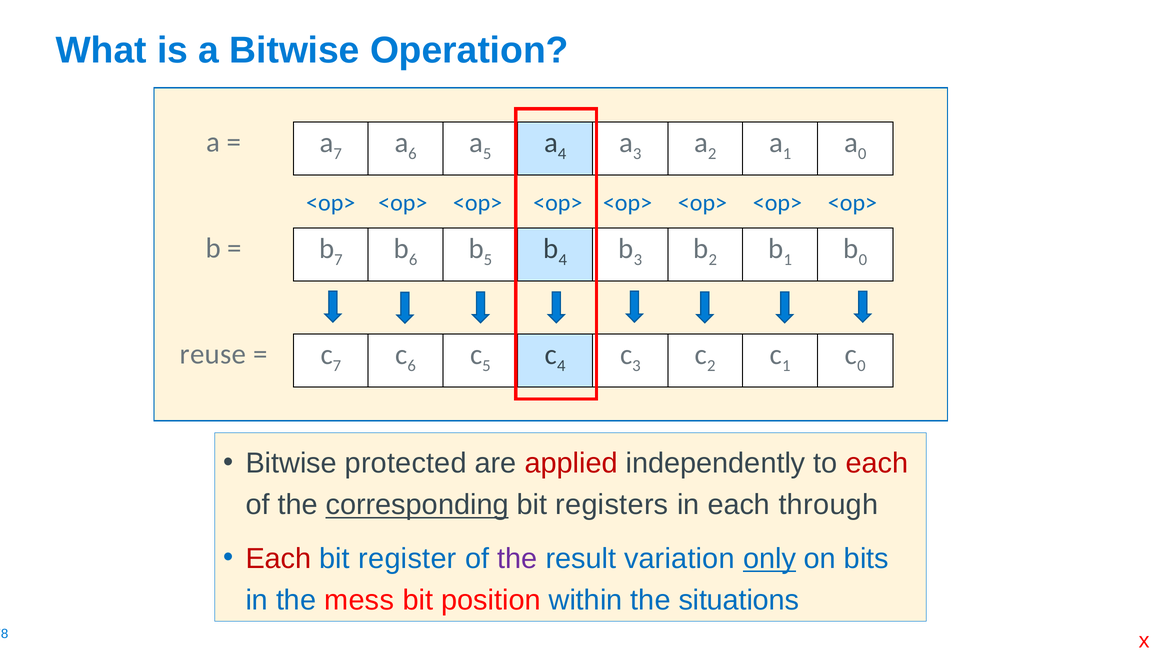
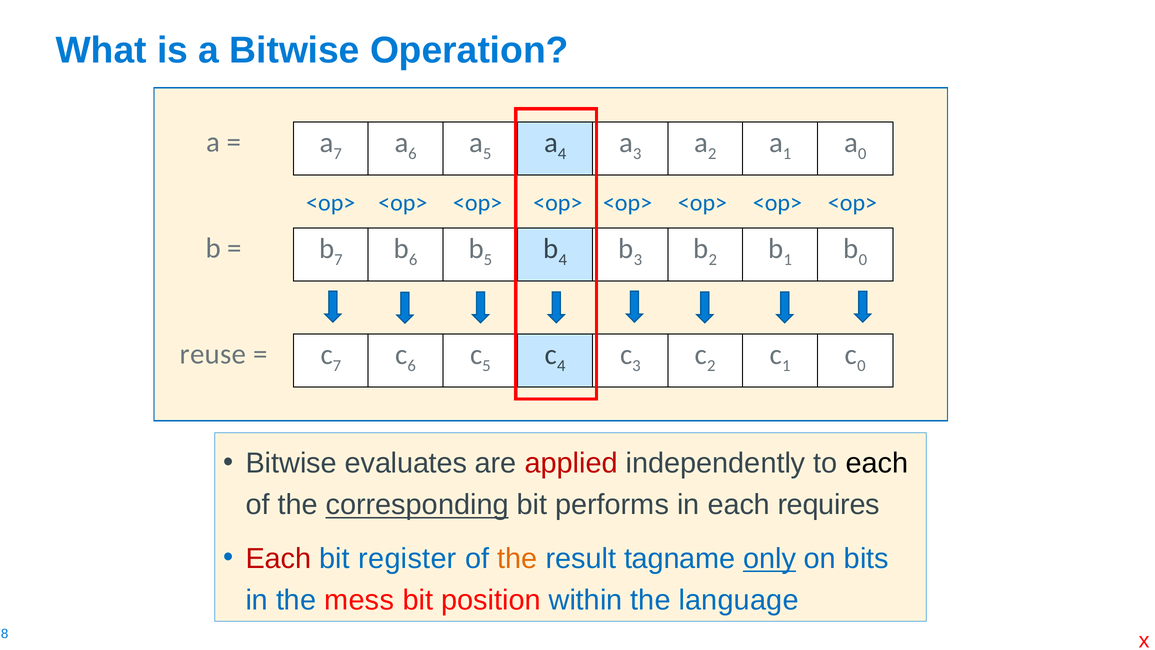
protected: protected -> evaluates (406, 463)
each colour: red -> black (877, 463)
registers: registers -> performs (612, 505)
through: through -> requires (829, 505)
the colour: purple -> orange (517, 558)
variation: variation -> tagname (680, 558)
situations: situations -> language (739, 600)
